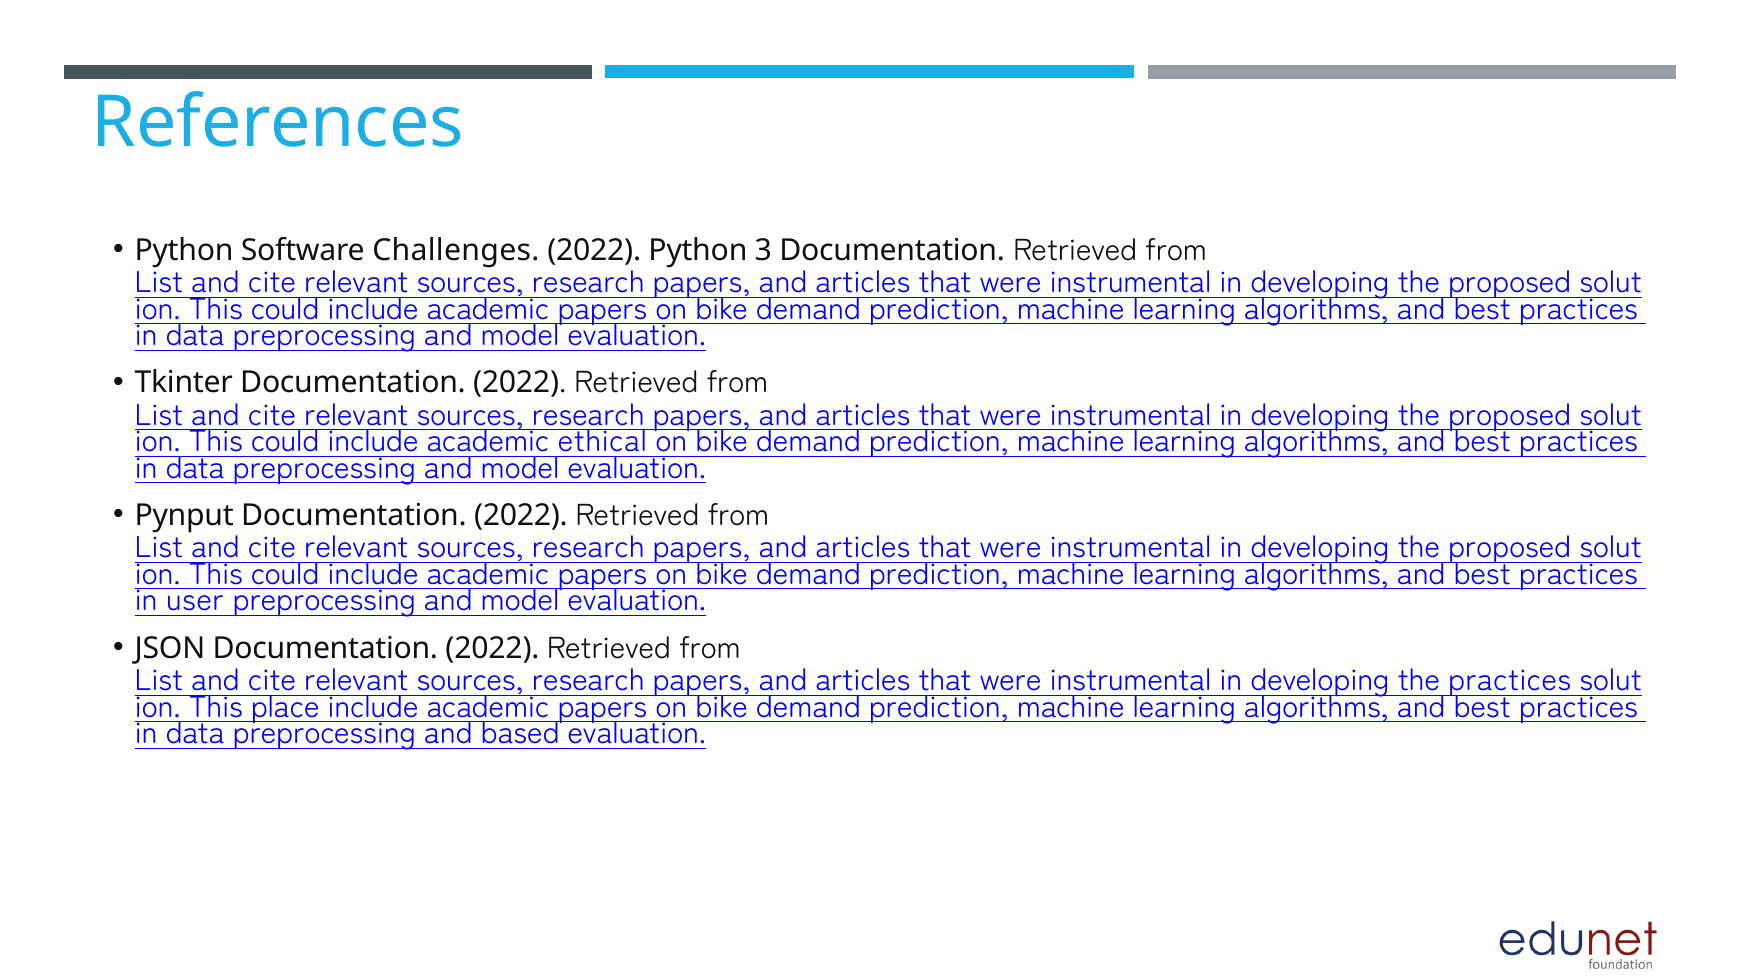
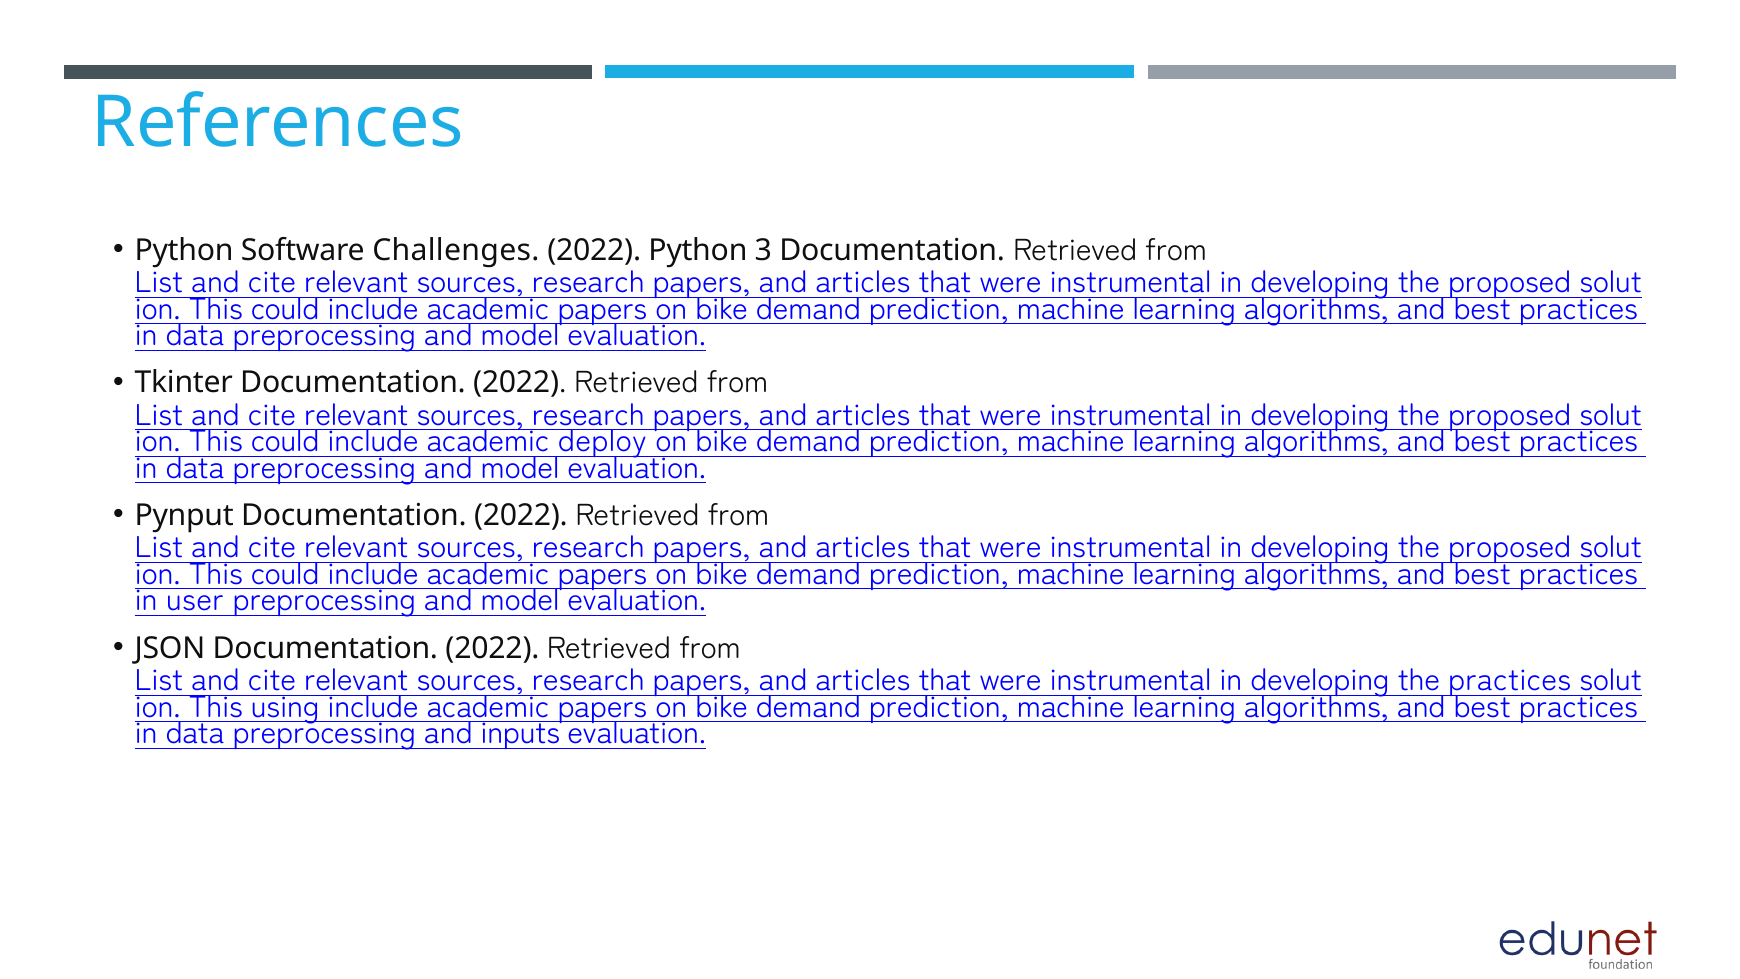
ethical: ethical -> deploy (602, 442)
place: place -> using (285, 707)
based: based -> inputs (520, 733)
